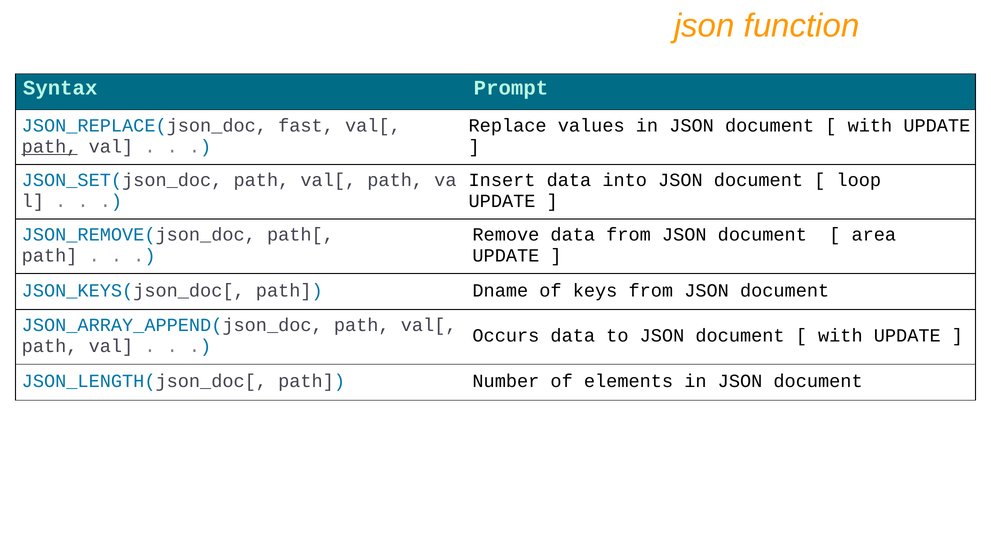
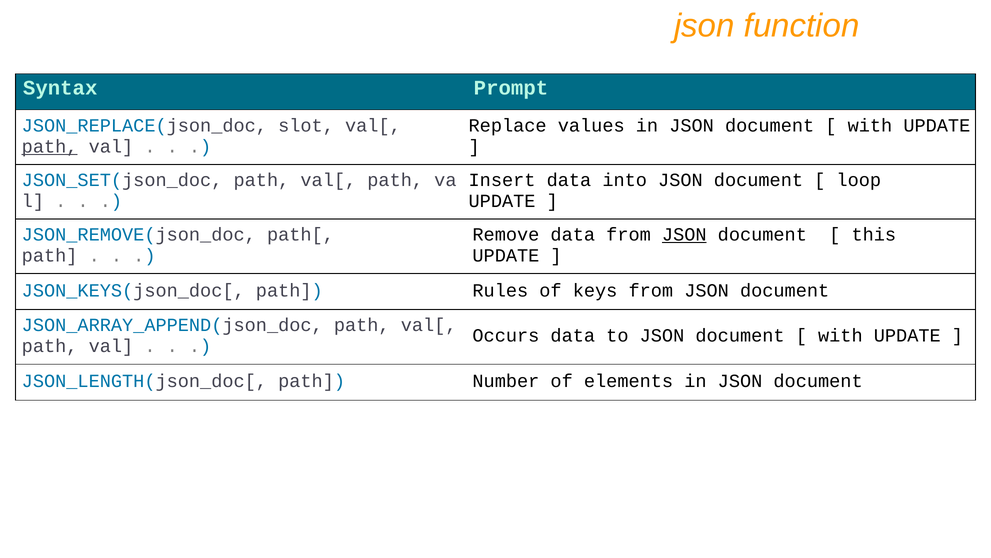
fast: fast -> slot (306, 125)
JSON underline: none -> present (684, 234)
area: area -> this (874, 234)
Dname: Dname -> Rules (500, 290)
